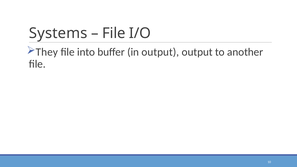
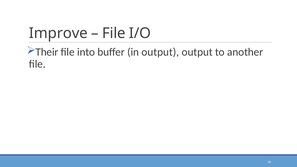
Systems: Systems -> Improve (58, 33)
They: They -> Their (47, 52)
